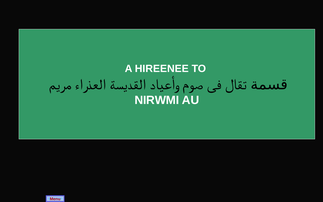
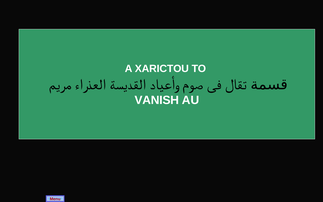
HIREENEE: HIREENEE -> XARICTOU (162, 69)
NIRWMI: NIRWMI -> VANISH (157, 100)
